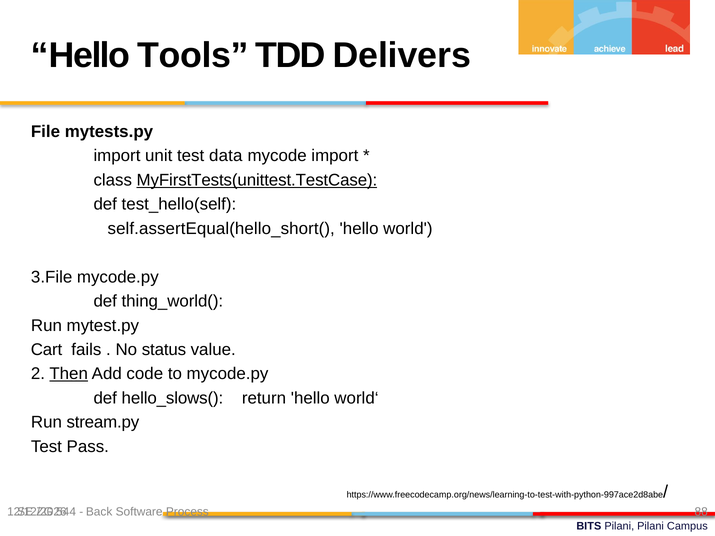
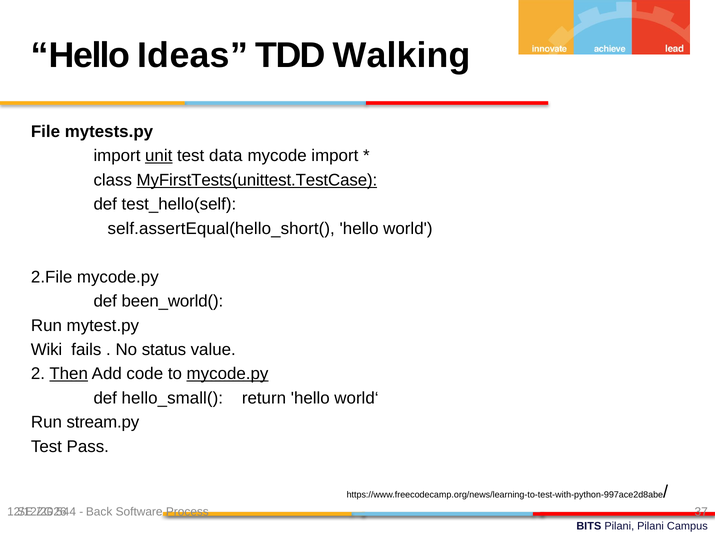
Tools: Tools -> Ideas (193, 56)
Delivers: Delivers -> Walking (402, 56)
unit underline: none -> present (159, 156)
3.File: 3.File -> 2.File (52, 277)
thing_world(: thing_world( -> been_world( (172, 301)
Cart: Cart -> Wiki (47, 350)
mycode.py underline: none -> present (228, 374)
hello_slows(: hello_slows( -> hello_small( (172, 398)
88: 88 -> 37 (701, 512)
